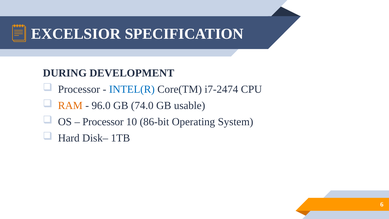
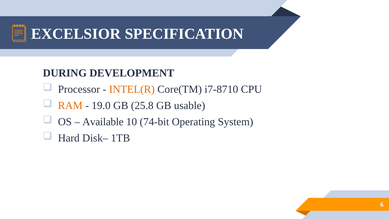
INTEL(R colour: blue -> orange (132, 89)
i7-2474: i7-2474 -> i7-8710 (221, 89)
96.0: 96.0 -> 19.0 (101, 105)
74.0: 74.0 -> 25.8 (142, 105)
Processor: Processor -> Available (103, 122)
86-bit: 86-bit -> 74-bit (154, 122)
